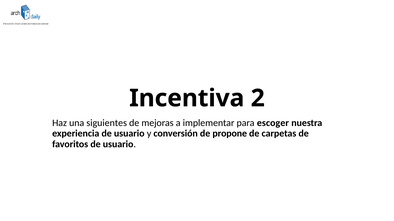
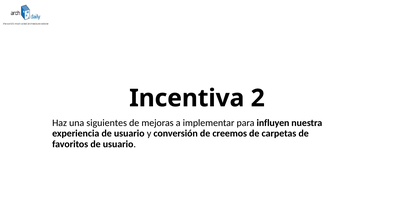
escoger: escoger -> influyen (273, 123)
propone: propone -> creemos (230, 134)
